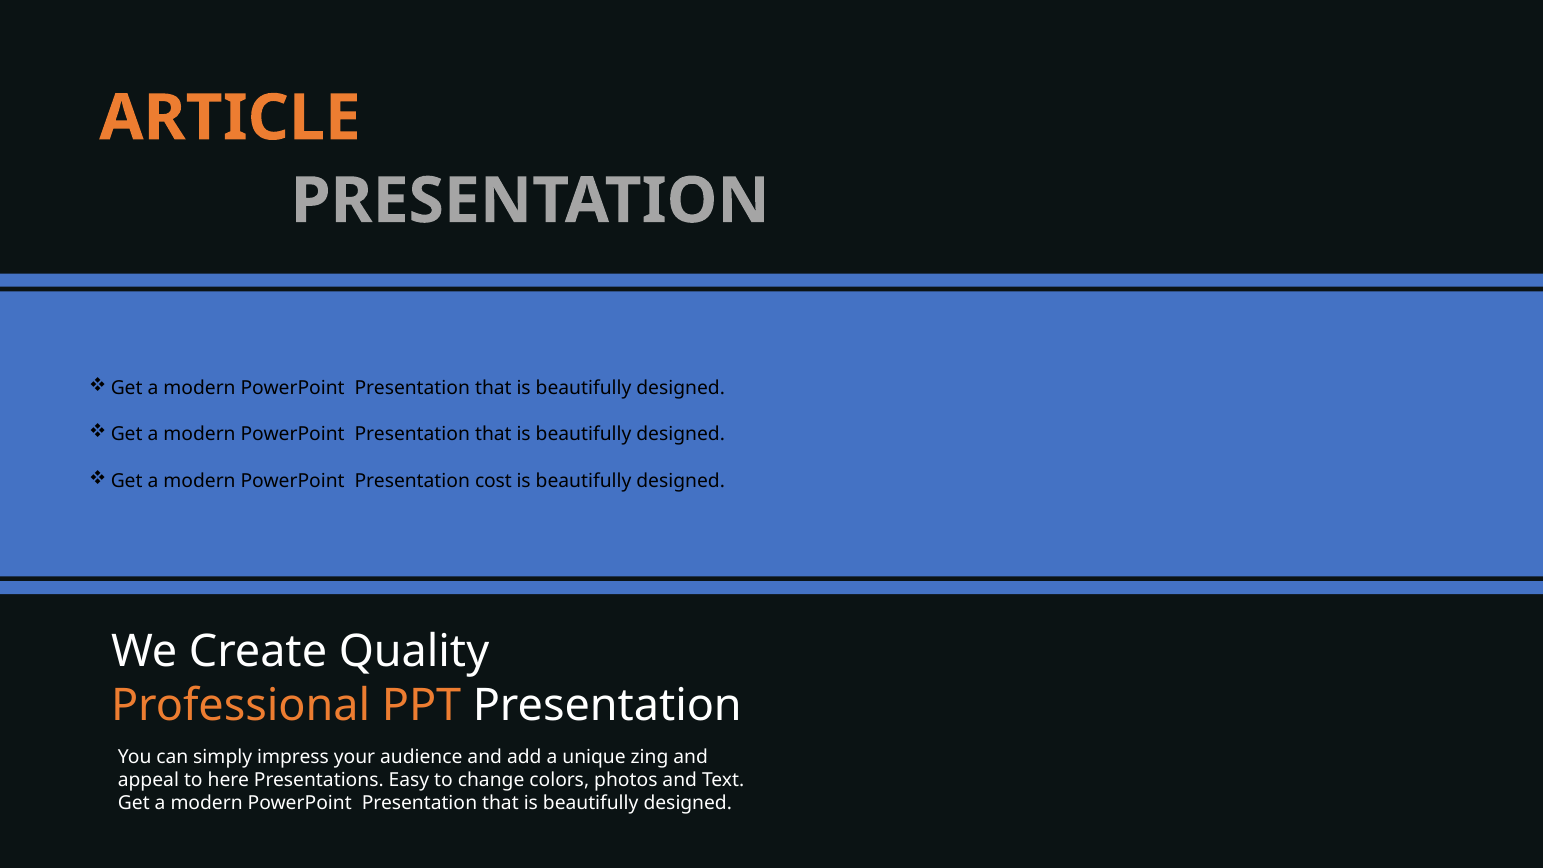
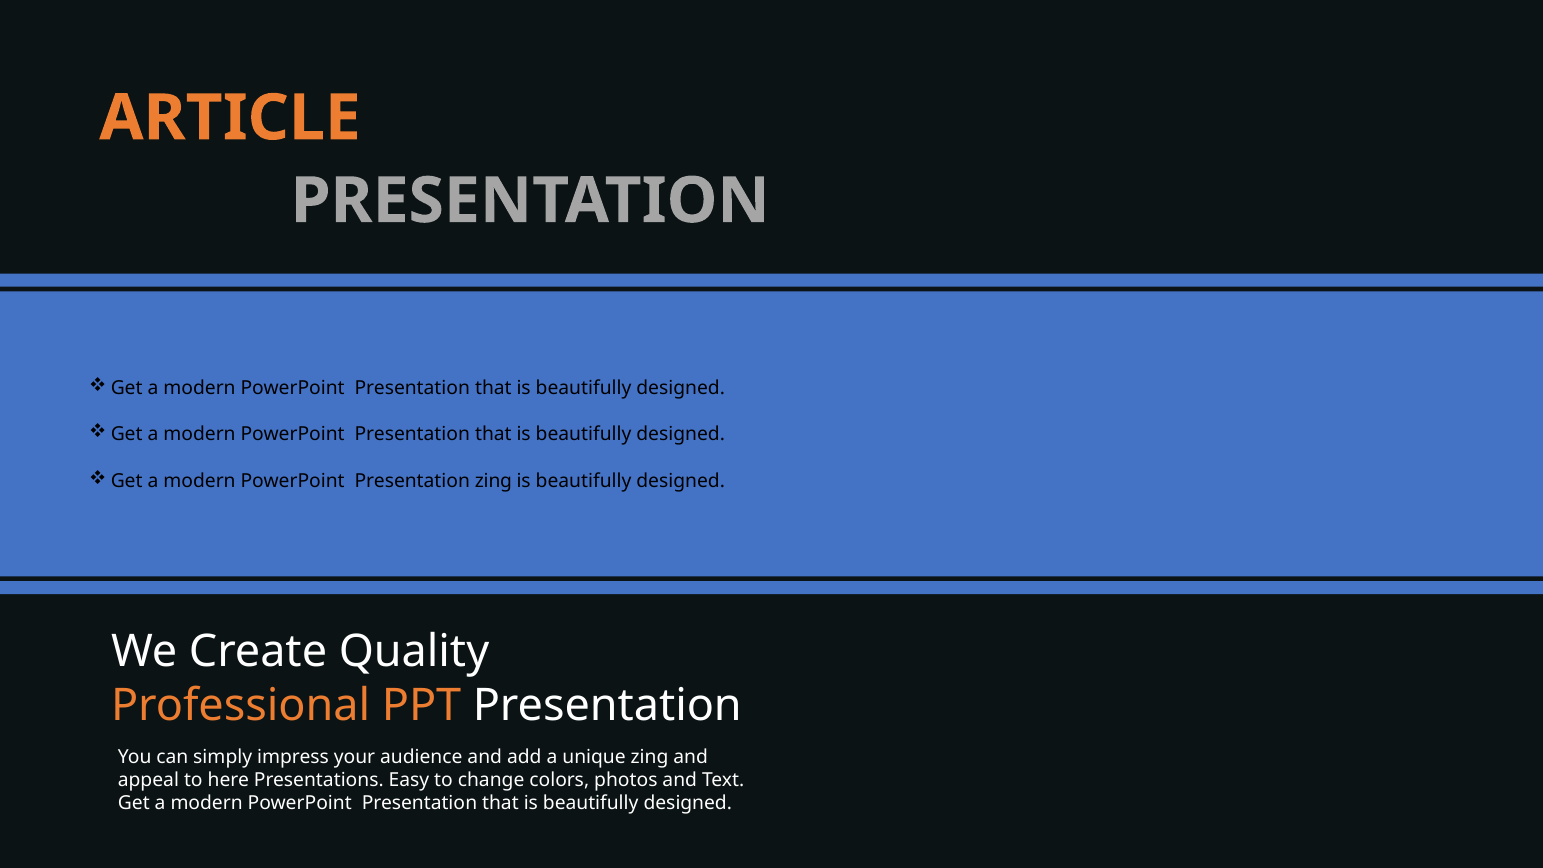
Presentation cost: cost -> zing (493, 481)
